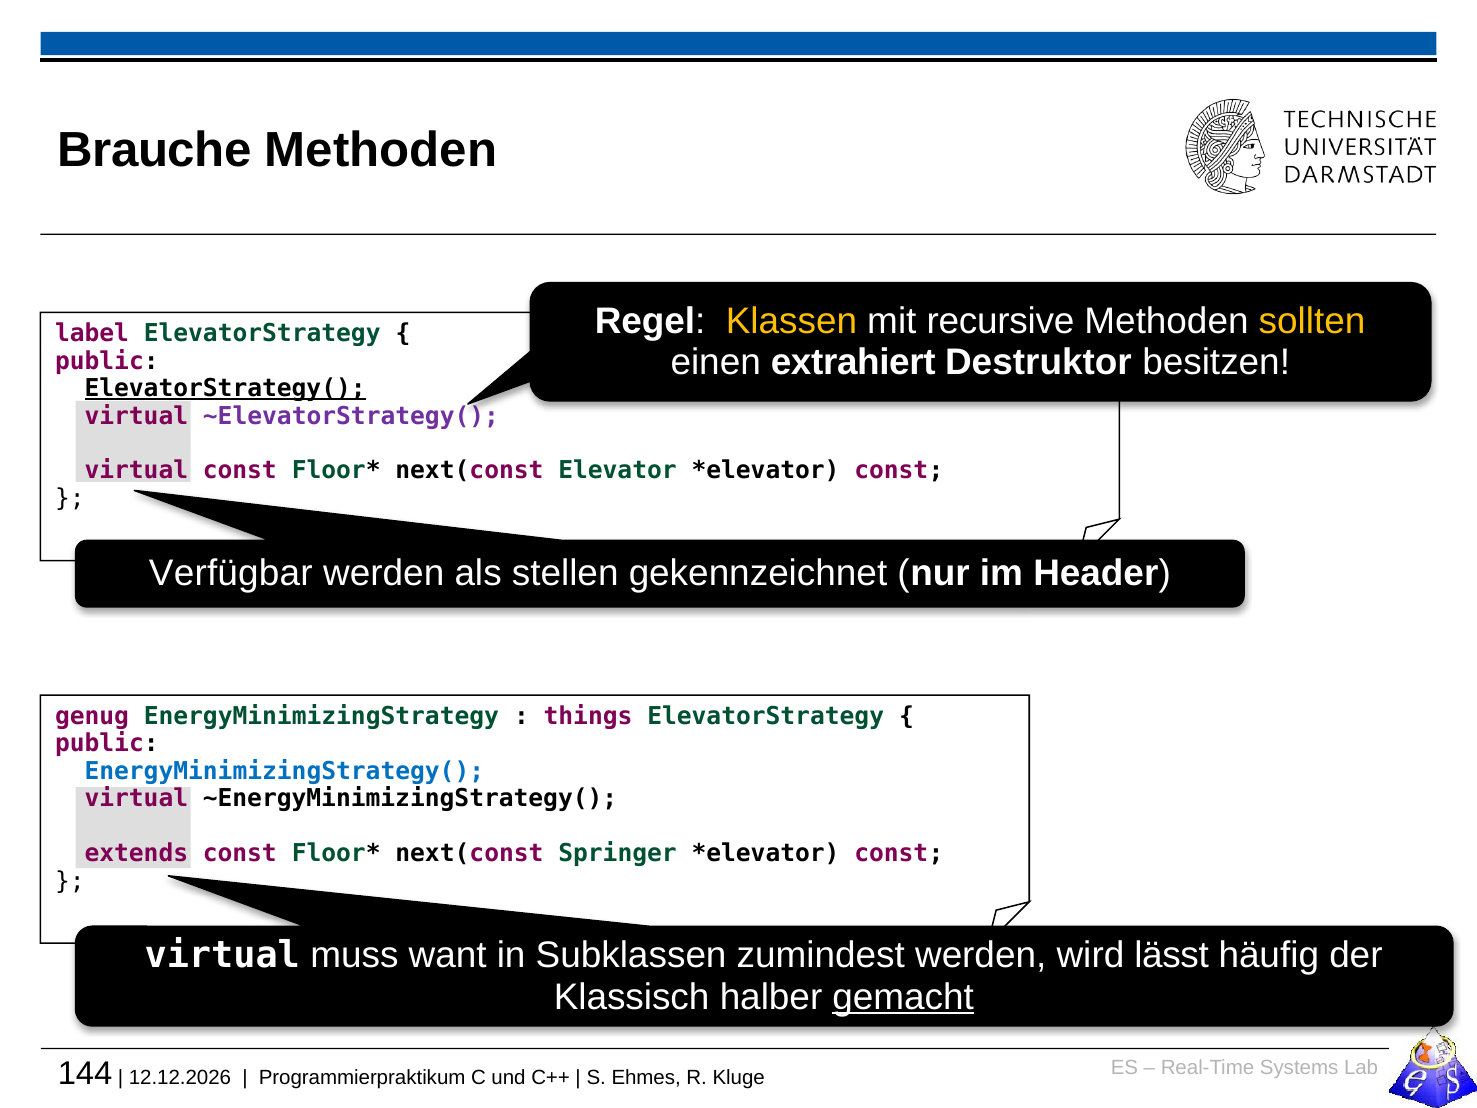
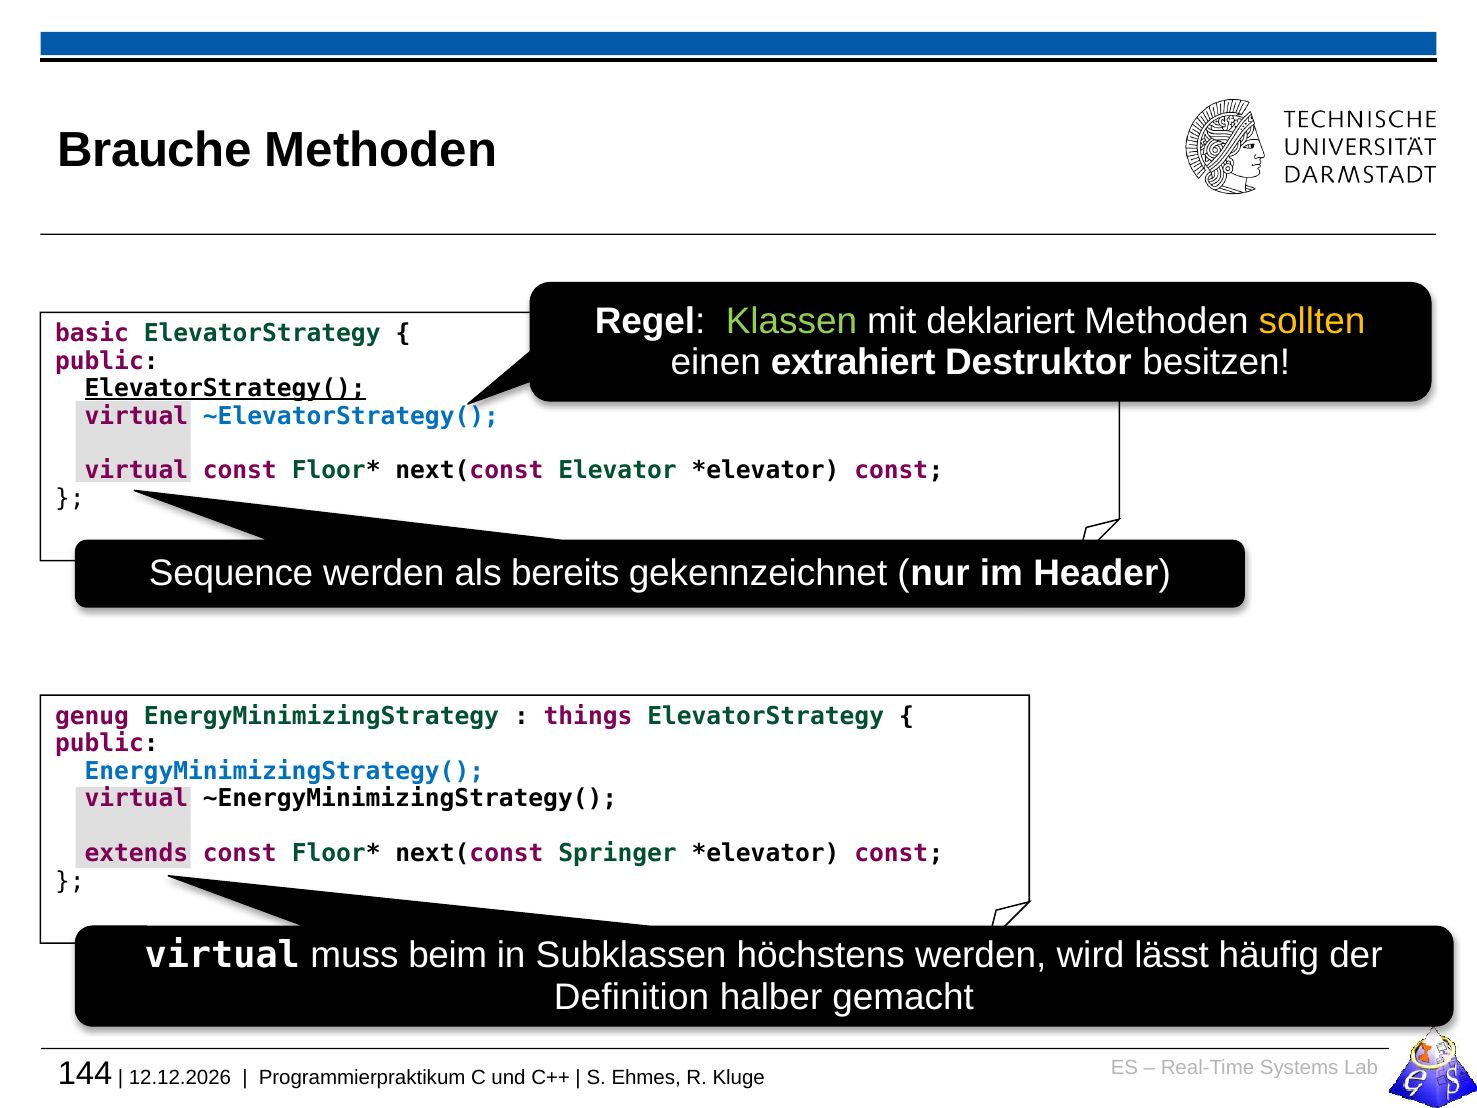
Klassen colour: yellow -> light green (791, 321)
recursive: recursive -> deklariert (1001, 321)
label: label -> basic (92, 333)
~ElevatorStrategy( colour: purple -> blue (351, 416)
Verfügbar: Verfügbar -> Sequence (231, 574)
stellen: stellen -> bereits (565, 574)
want: want -> beim (448, 955)
zumindest: zumindest -> höchstens (821, 955)
Klassisch: Klassisch -> Definition (632, 997)
gemacht underline: present -> none (903, 997)
